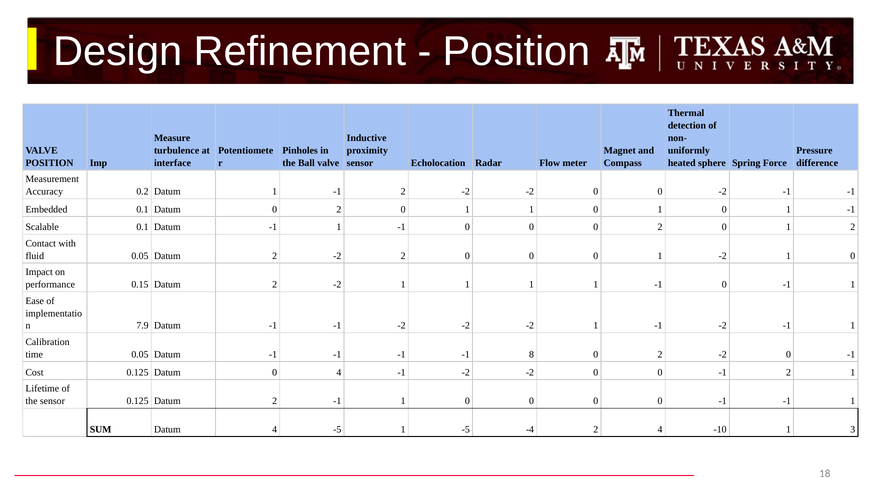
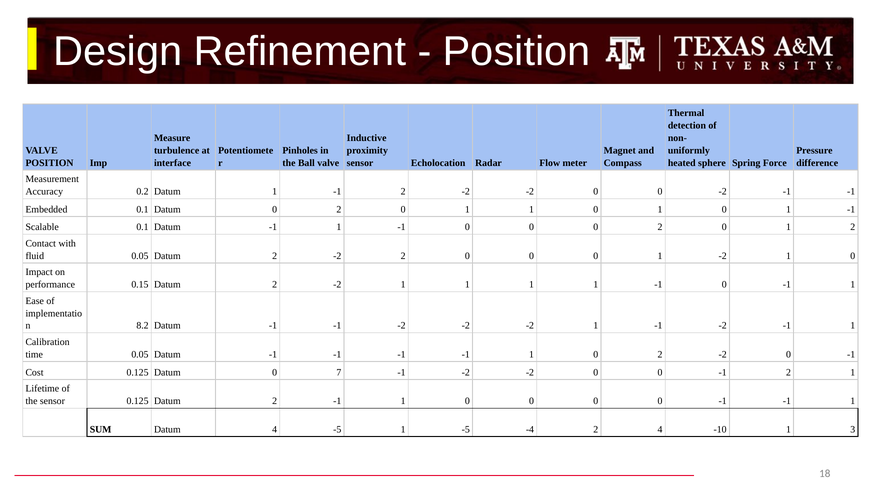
7.9: 7.9 -> 8.2 (142, 325)
-1 -1 -1 8: 8 -> 1 (532, 354)
0 4: 4 -> 7 (339, 372)
